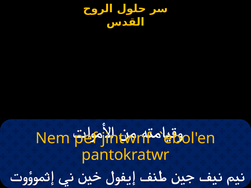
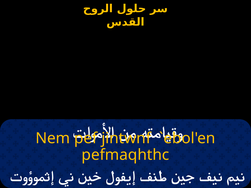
pantokratwr: pantokratwr -> pefmaqhthc (125, 155)
